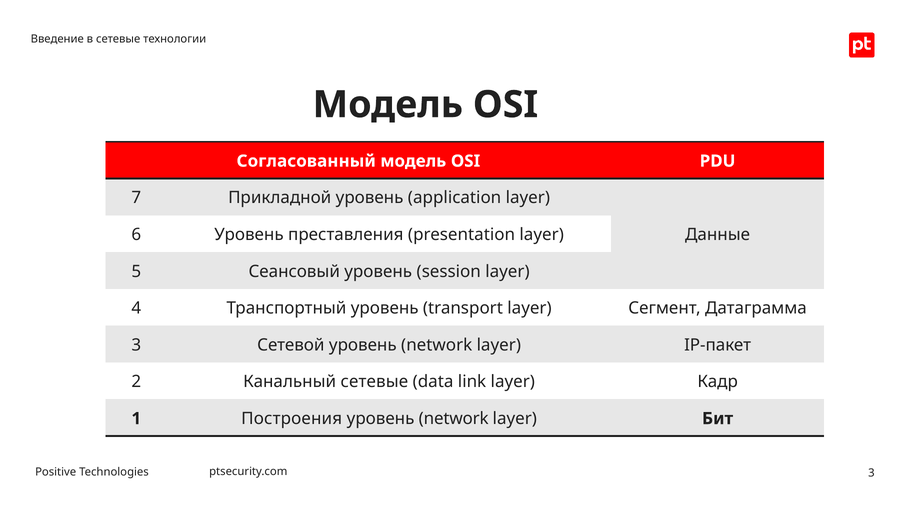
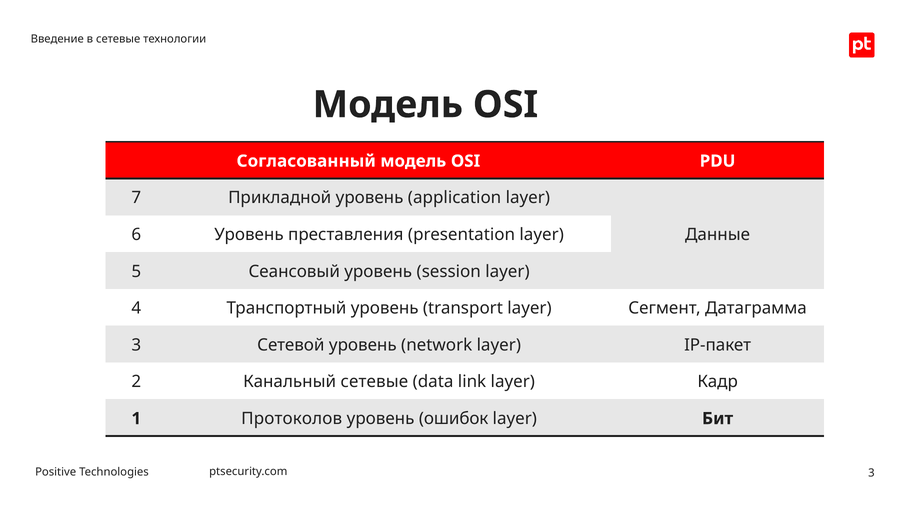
Построения: Построения -> Протоколов (292, 419)
network: network -> ошибок (454, 419)
